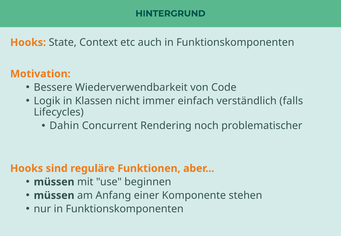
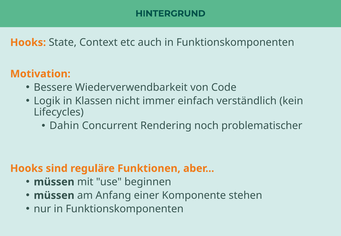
falls: falls -> kein (291, 101)
